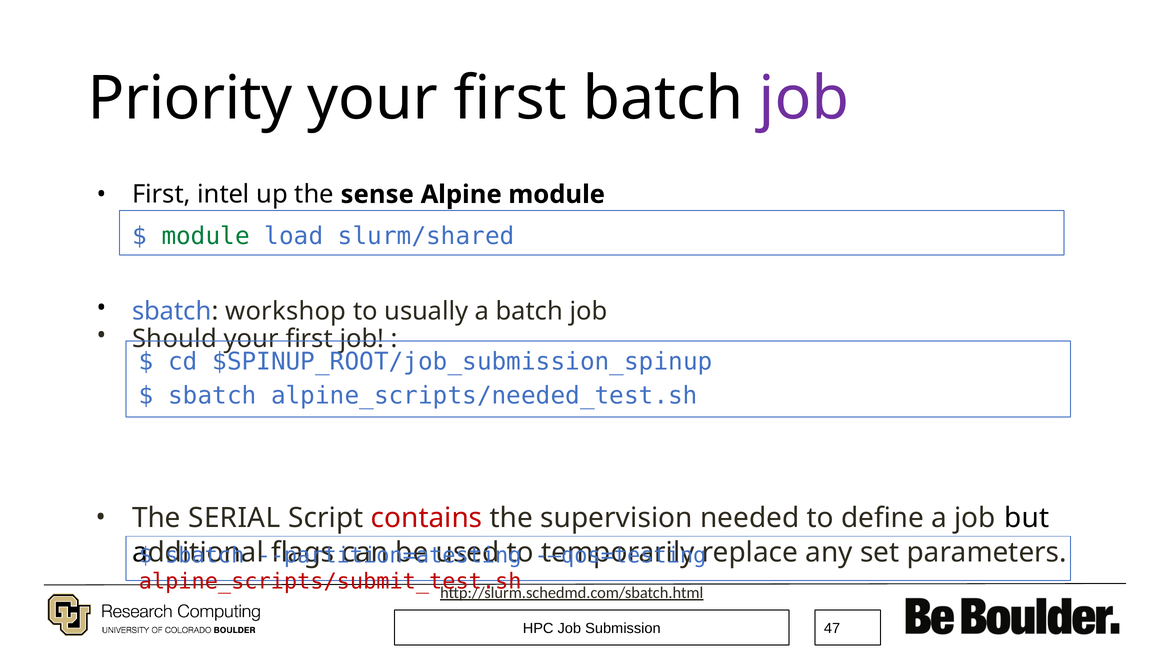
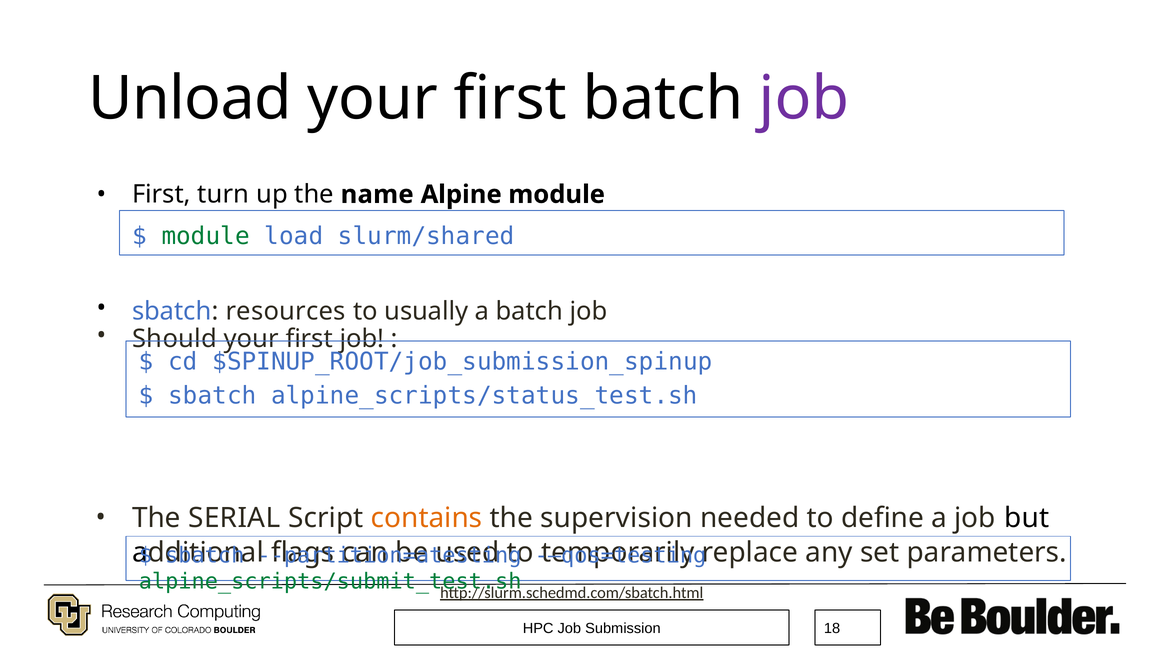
Priority: Priority -> Unload (190, 99)
intel: intel -> turn (223, 195)
sense: sense -> name (377, 195)
workshop: workshop -> resources (286, 311)
alpine_scripts/needed_test.sh: alpine_scripts/needed_test.sh -> alpine_scripts/status_test.sh (484, 396)
contains colour: red -> orange (427, 518)
alpine_scripts/submit_test.sh colour: red -> green (330, 582)
47: 47 -> 18 (832, 628)
